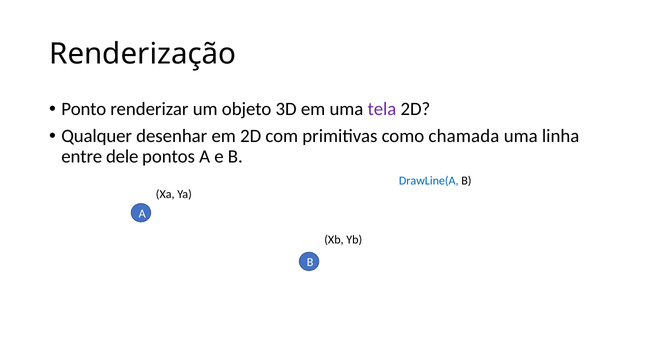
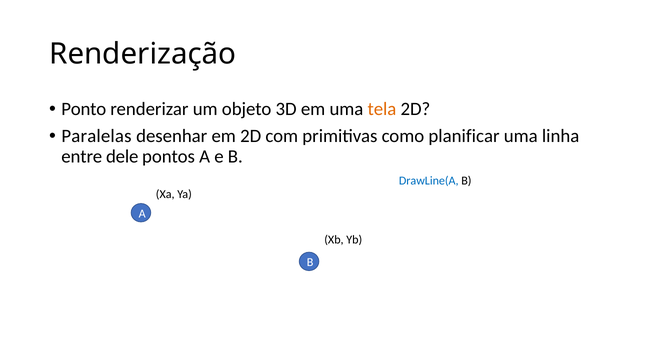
tela colour: purple -> orange (382, 109)
Qualquer: Qualquer -> Paralelas (96, 136)
chamada: chamada -> planificar (464, 136)
